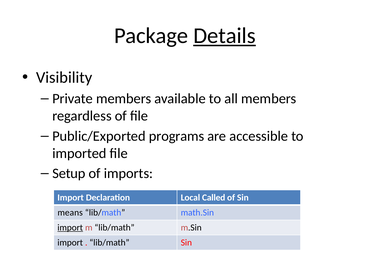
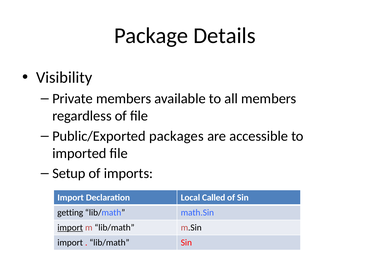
Details underline: present -> none (224, 36)
programs: programs -> packages (176, 136)
means: means -> getting (70, 213)
